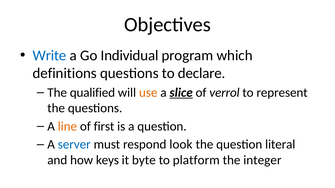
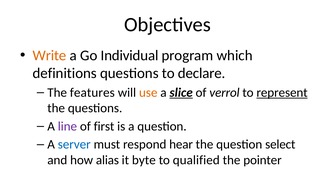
Write colour: blue -> orange (50, 56)
qualified: qualified -> features (92, 93)
represent underline: none -> present (282, 93)
line colour: orange -> purple (67, 127)
look: look -> hear (181, 145)
literal: literal -> select (280, 145)
keys: keys -> alias (107, 160)
platform: platform -> qualified (196, 160)
integer: integer -> pointer (262, 160)
